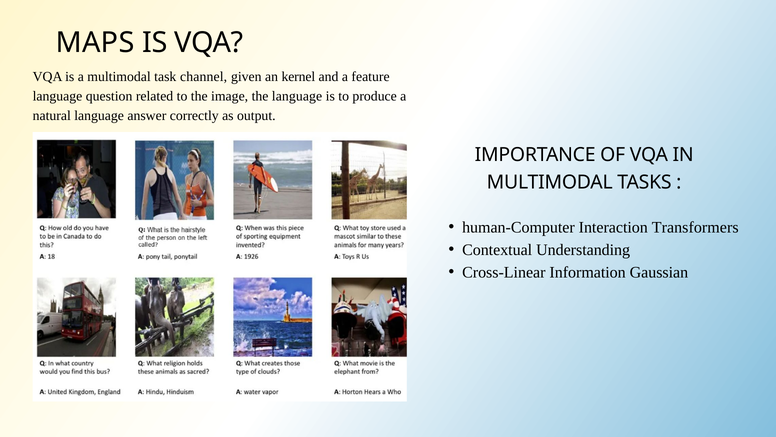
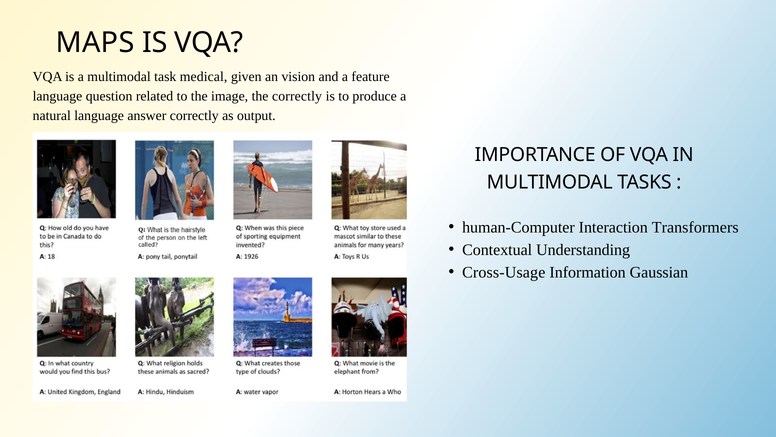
channel: channel -> medical (204, 77)
kernel: kernel -> vision (298, 77)
the language: language -> correctly (297, 96)
Cross-Linear: Cross-Linear -> Cross-Usage (504, 272)
